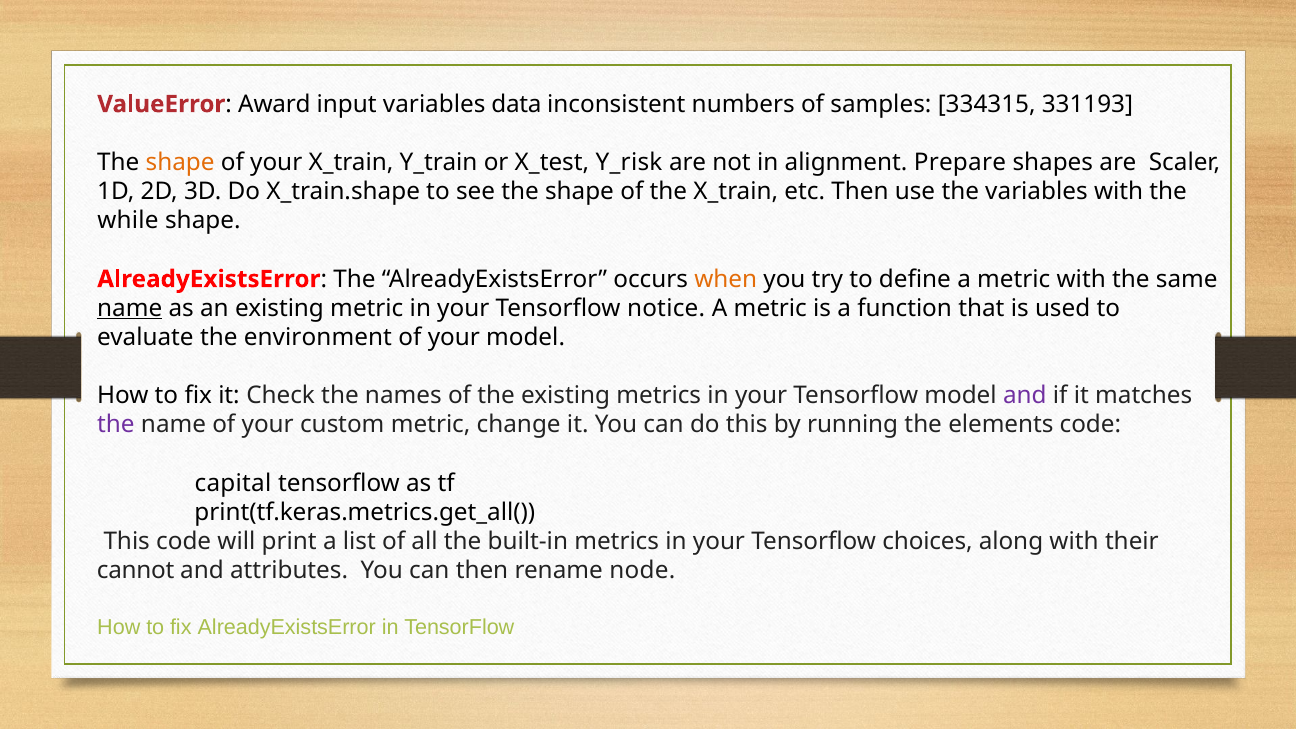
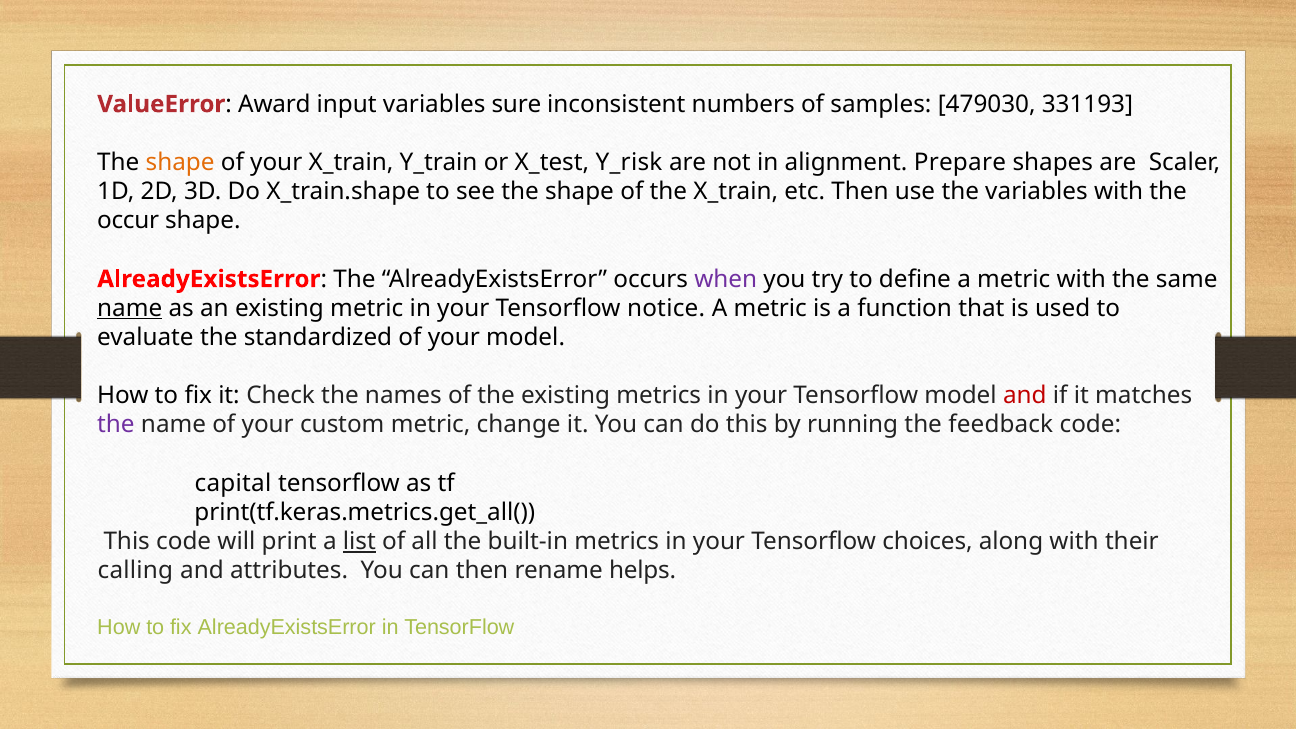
data: data -> sure (516, 104)
334315: 334315 -> 479030 (987, 104)
while: while -> occur (128, 221)
when colour: orange -> purple (726, 279)
environment: environment -> standardized (318, 337)
and colour: purple -> red (1025, 396)
elements: elements -> feedback (1001, 425)
list underline: none -> present (359, 542)
cannot: cannot -> calling (135, 571)
node: node -> helps (643, 571)
